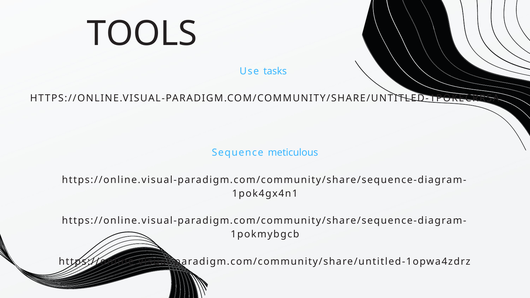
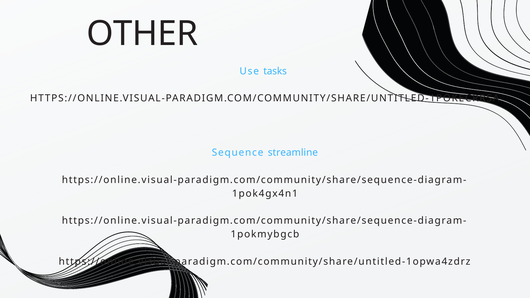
TOOLS: TOOLS -> OTHER (142, 34)
meticulous: meticulous -> streamline (293, 153)
